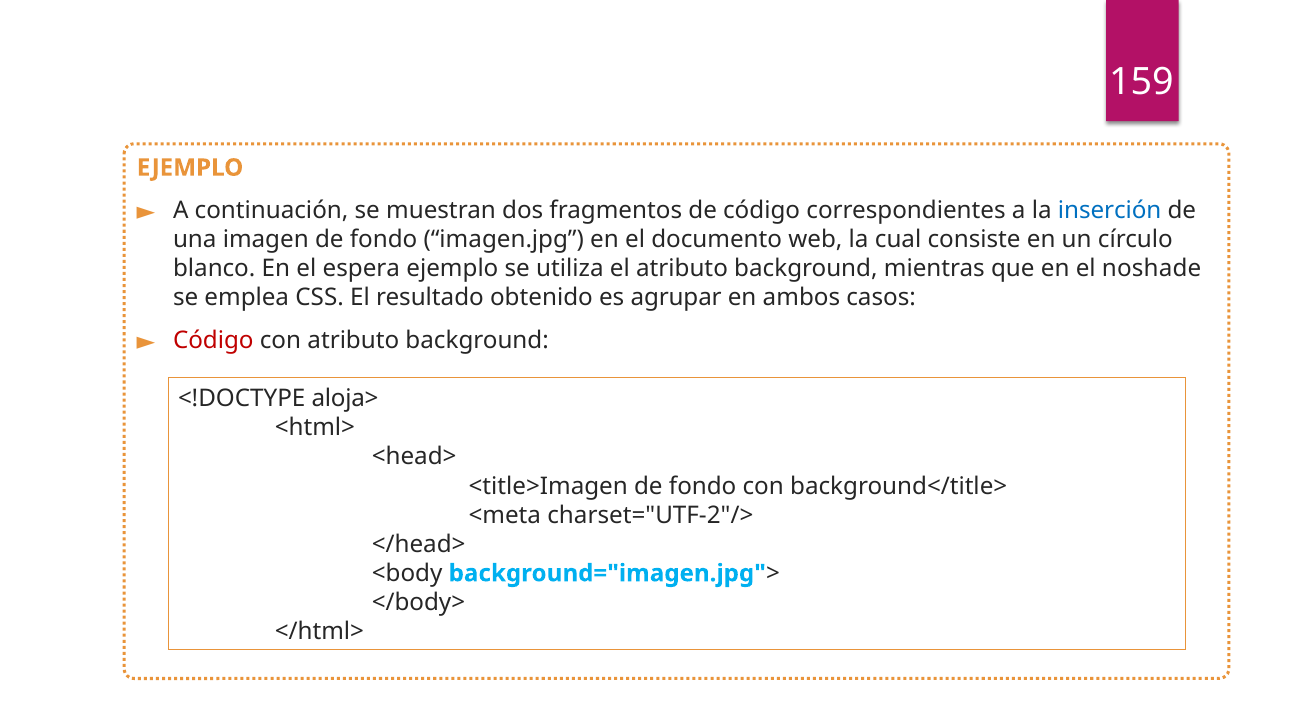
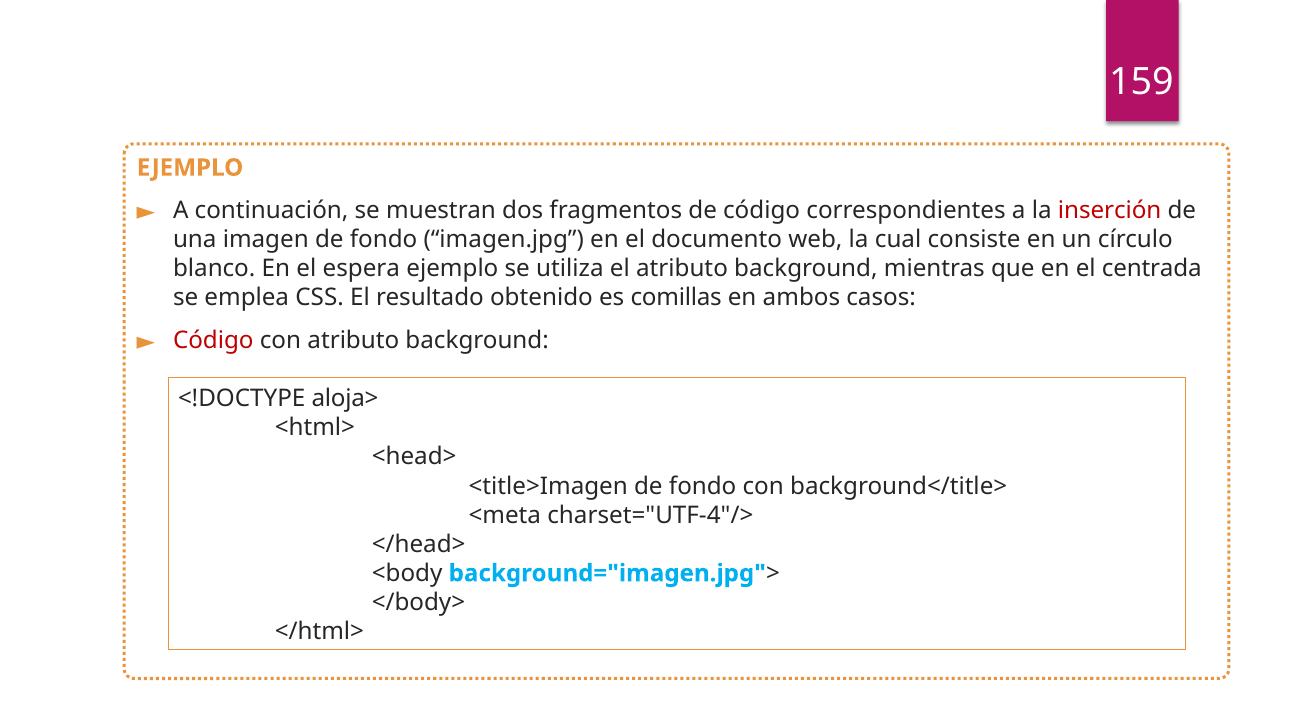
inserción colour: blue -> red (1110, 210)
noshade: noshade -> centrada (1152, 268)
agrupar: agrupar -> comillas (676, 297)
charset="UTF-2"/>: charset="UTF-2"/> -> charset="UTF-4"/> (650, 515)
